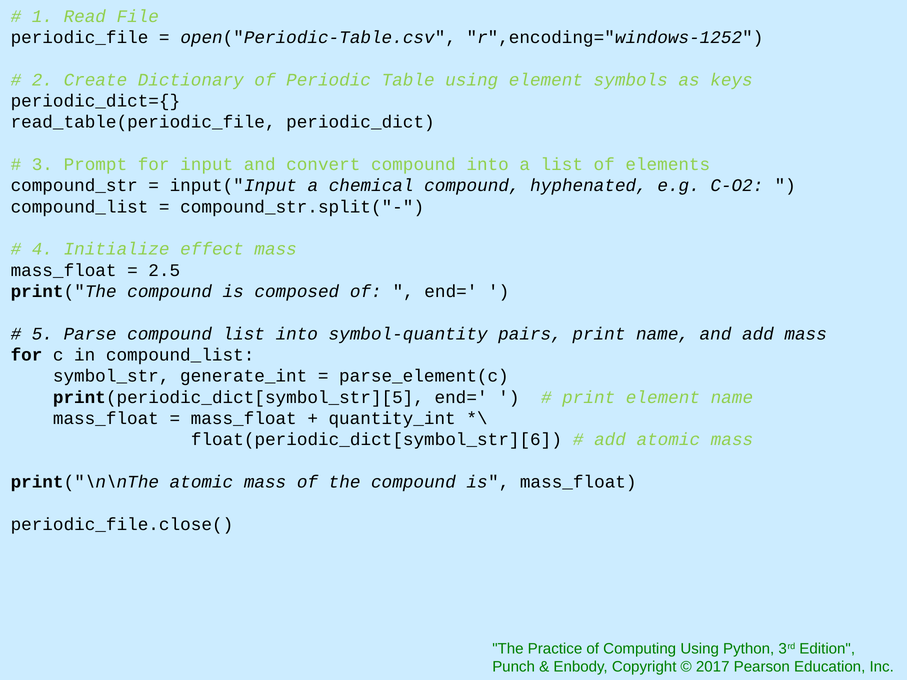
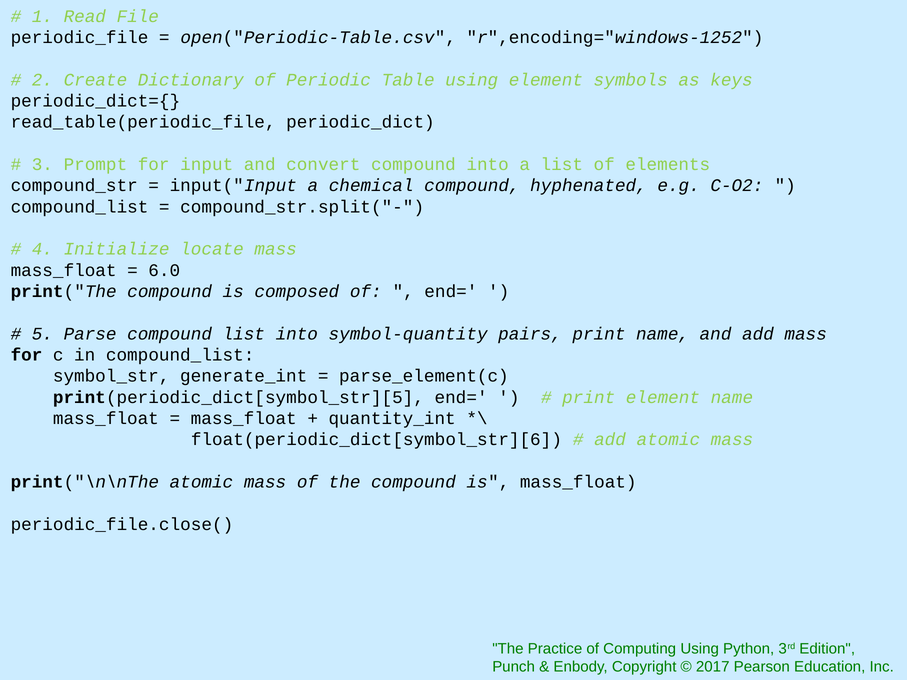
effect: effect -> locate (212, 249)
2.5: 2.5 -> 6.0 (164, 270)
